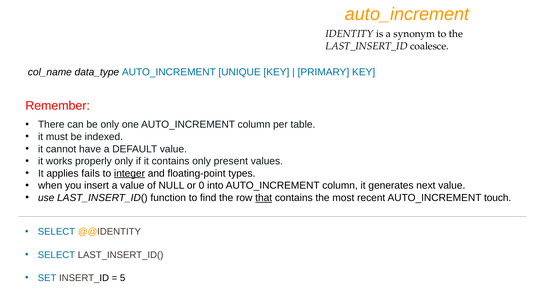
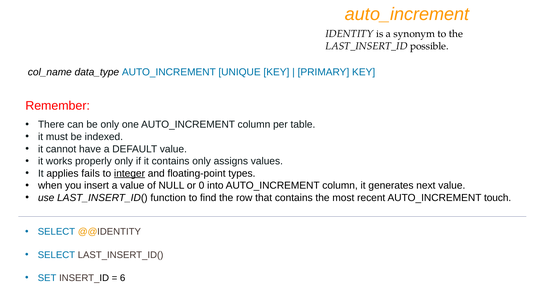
coalesce: coalesce -> possible (429, 46)
present: present -> assigns (231, 161)
that underline: present -> none (264, 197)
5: 5 -> 6 (123, 277)
